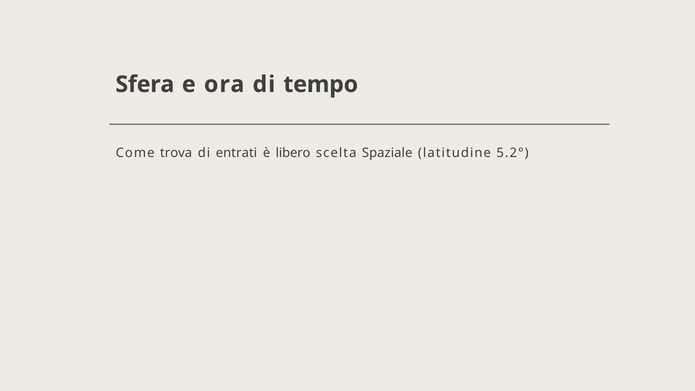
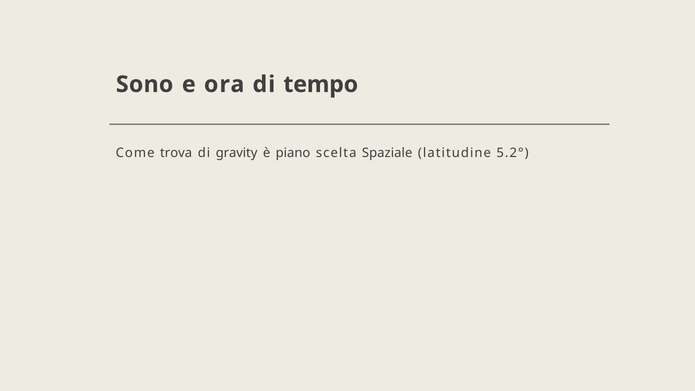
Sfera: Sfera -> Sono (145, 84)
entrati: entrati -> gravity (237, 153)
libero: libero -> piano (293, 153)
